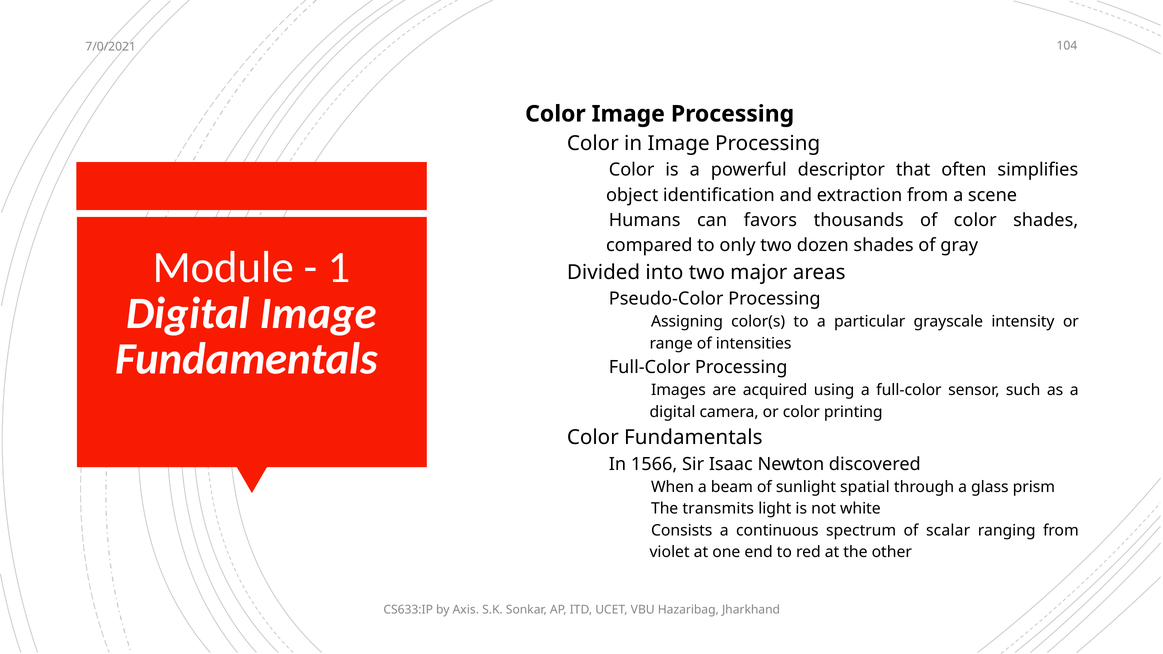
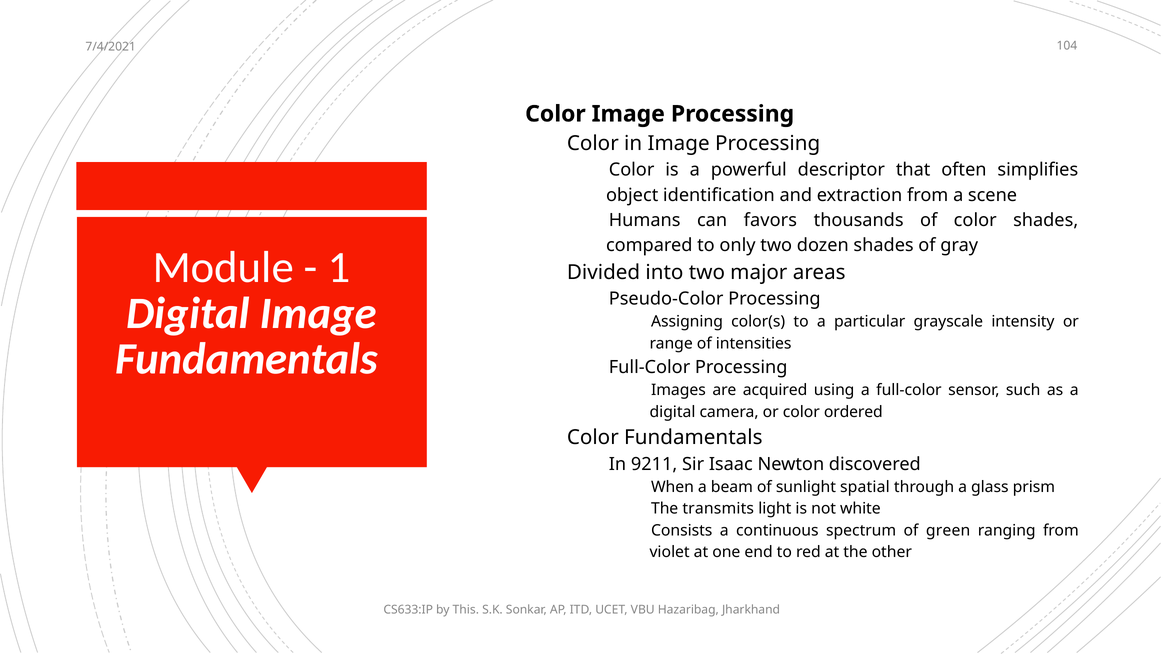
7/0/2021: 7/0/2021 -> 7/4/2021 (111, 47)
printing: printing -> ordered (853, 412)
1566: 1566 -> 9211 (654, 464)
scalar: scalar -> green (948, 531)
Axis: Axis -> This (466, 610)
